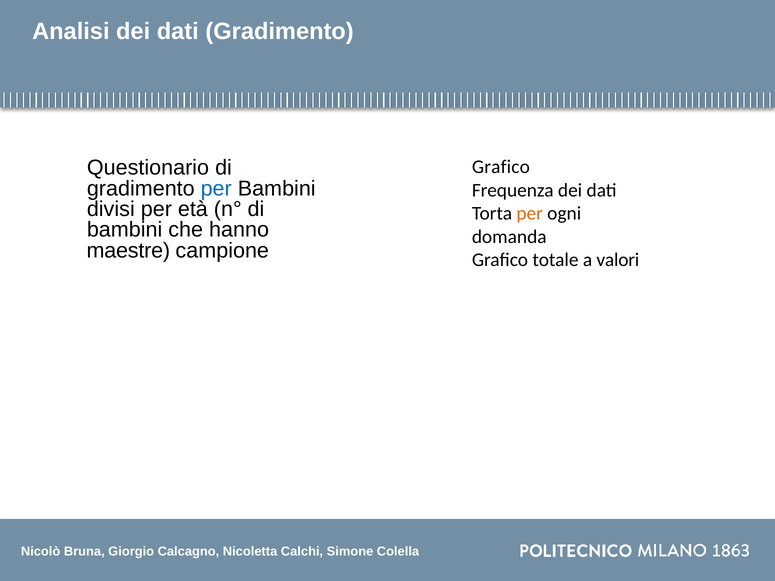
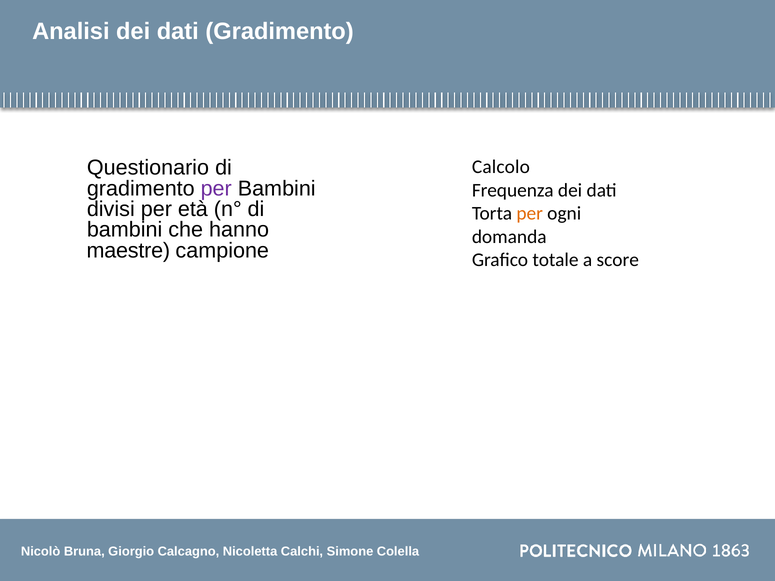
Grafico: Grafico -> Calcolo (501, 167)
per colour: blue -> purple (216, 189)
valori: valori -> score (618, 260)
